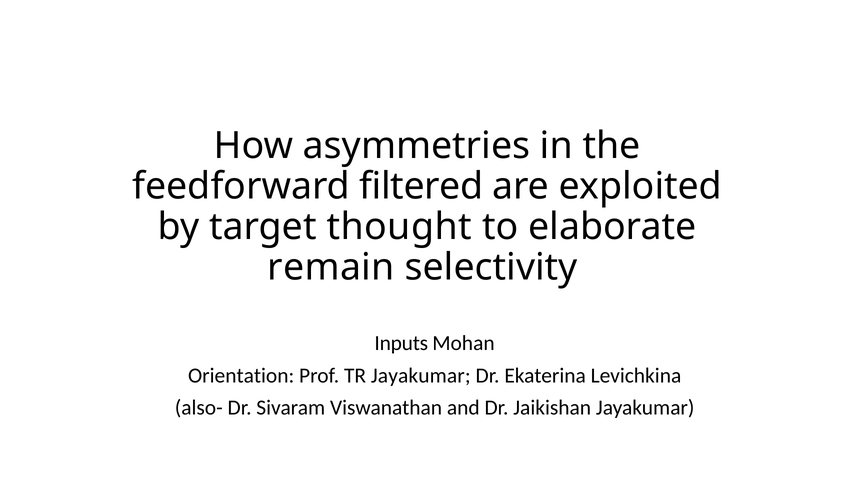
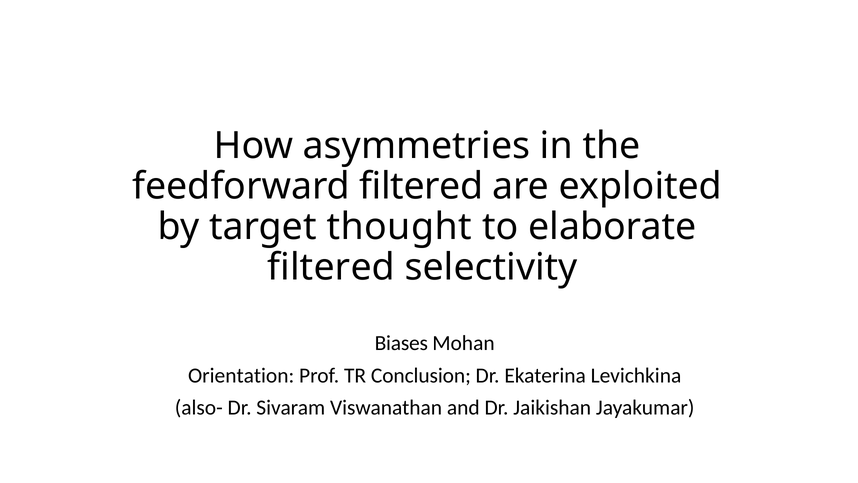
remain: remain -> filtered (331, 267)
Inputs: Inputs -> Biases (401, 343)
TR Jayakumar: Jayakumar -> Conclusion (421, 375)
